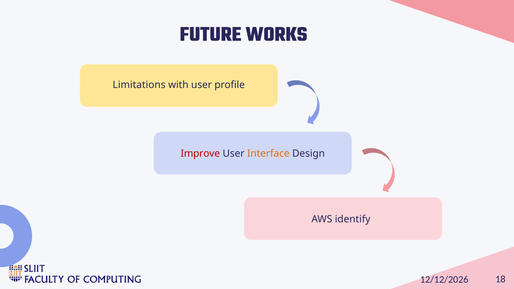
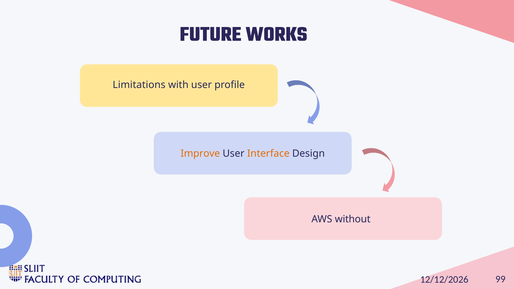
Improve colour: red -> orange (200, 153)
identify: identify -> without (353, 219)
18: 18 -> 99 (500, 279)
